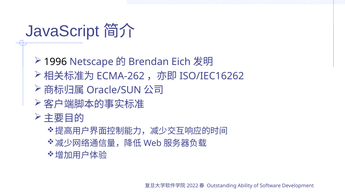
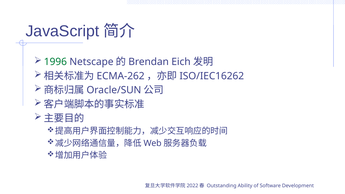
1996 colour: black -> green (55, 62)
